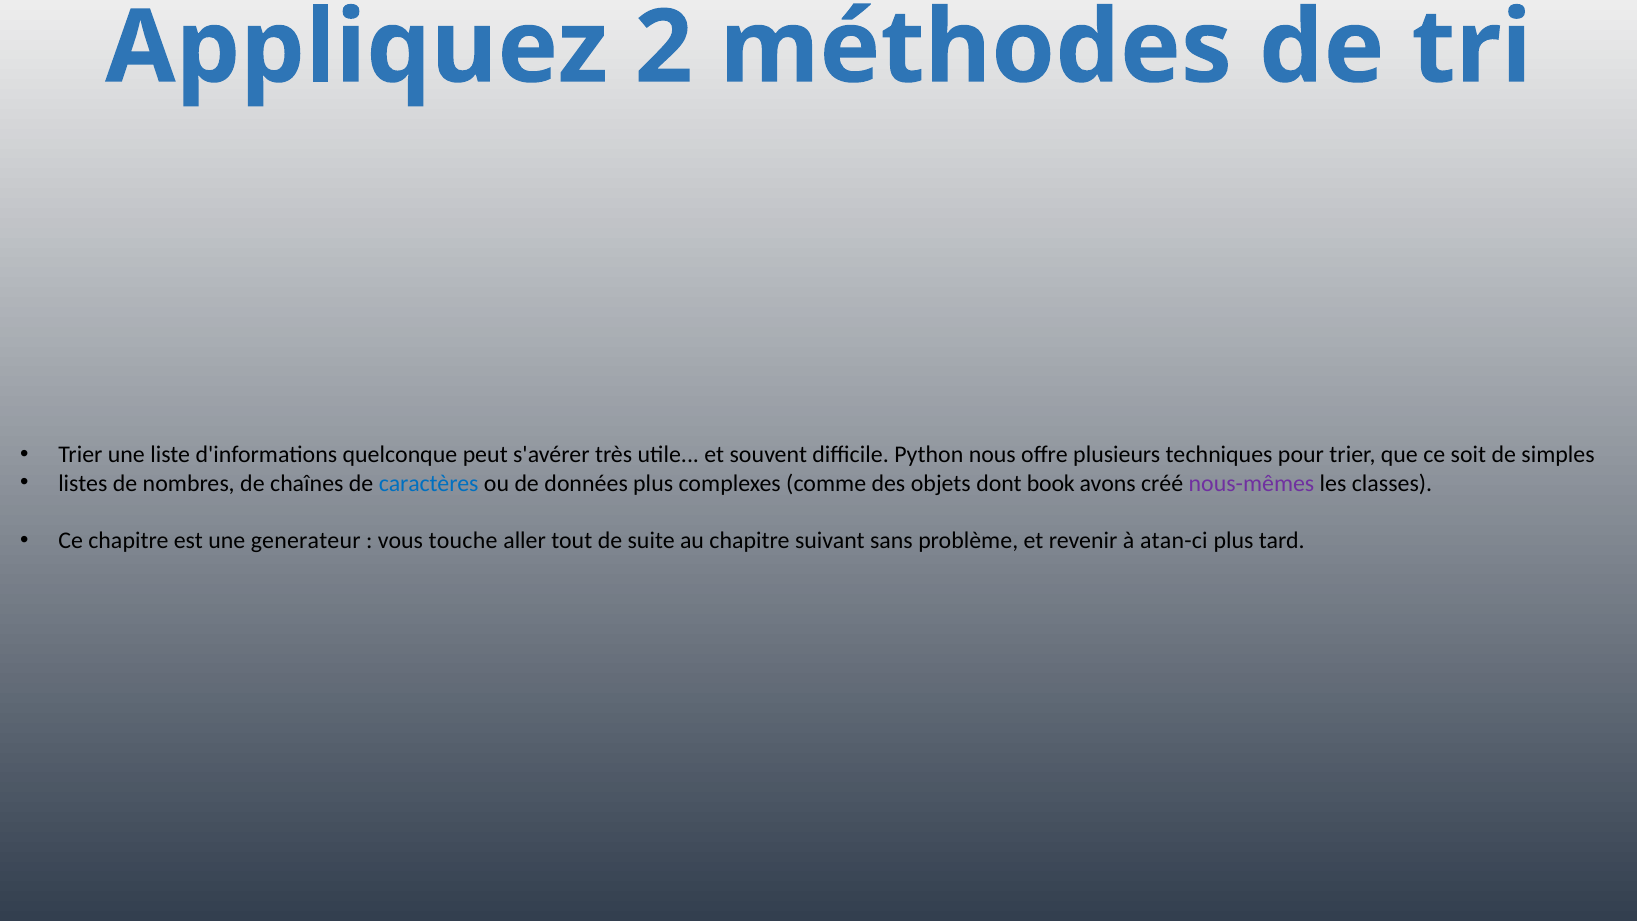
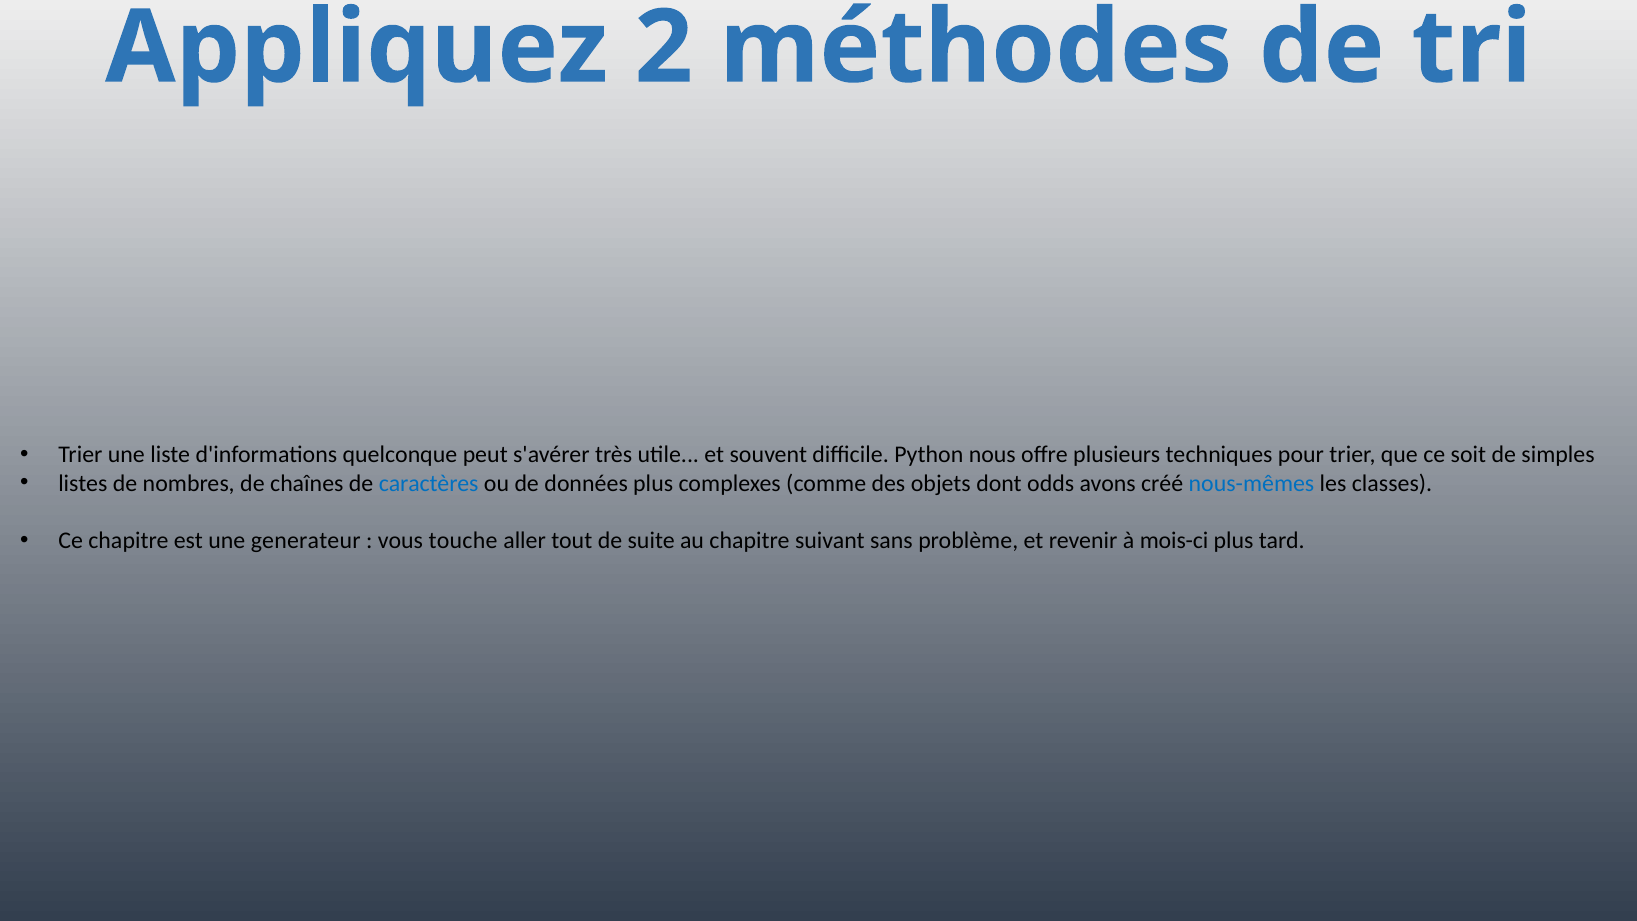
book: book -> odds (1051, 483)
nous-mêmes colour: purple -> blue (1251, 483)
atan-ci: atan-ci -> mois-ci (1174, 541)
